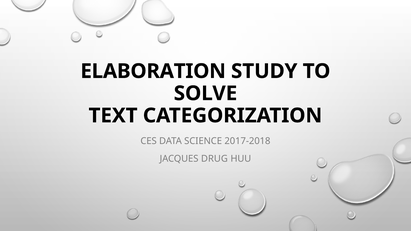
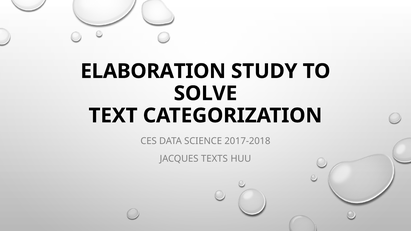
DRUG: DRUG -> TEXTS (214, 159)
